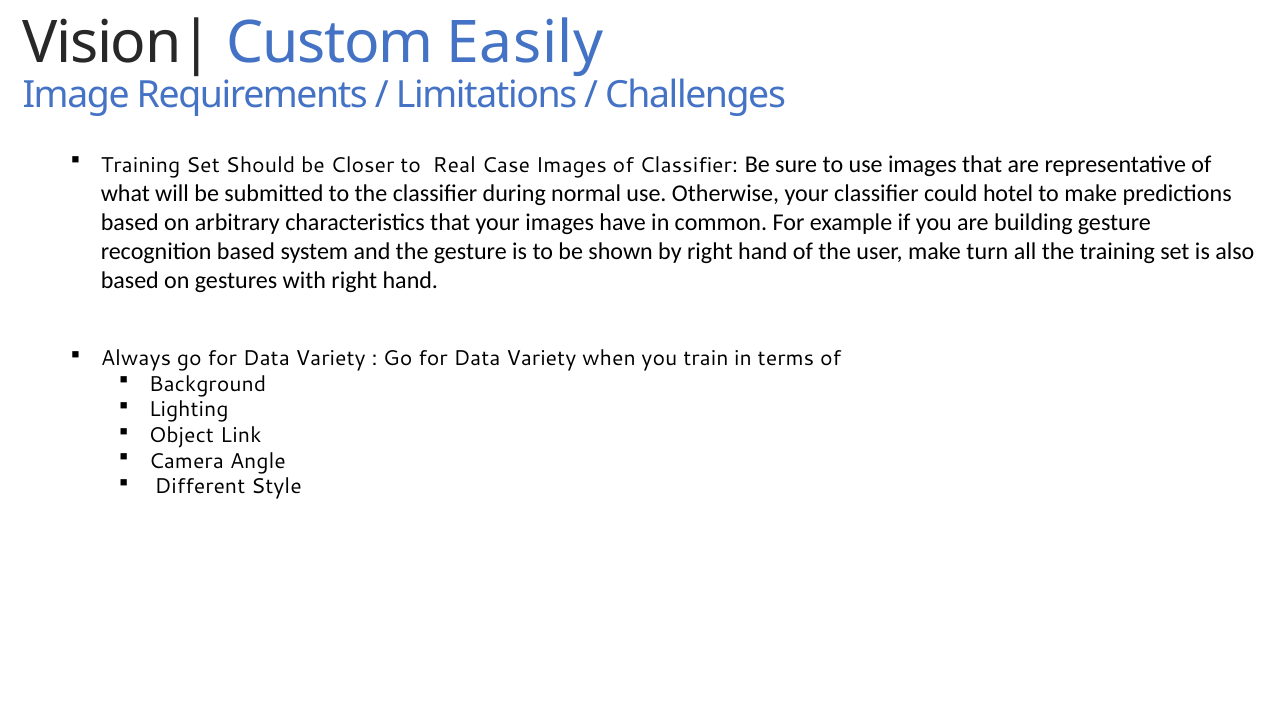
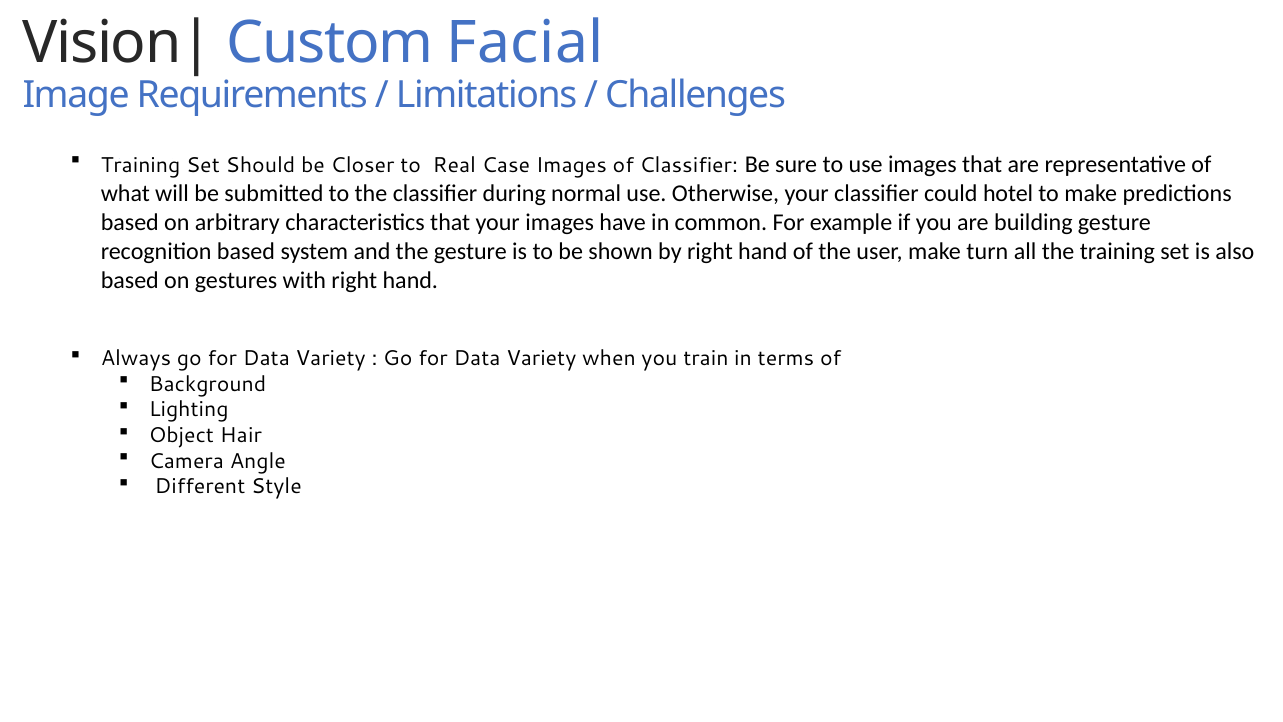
Easily: Easily -> Facial (525, 43)
Link: Link -> Hair (241, 435)
